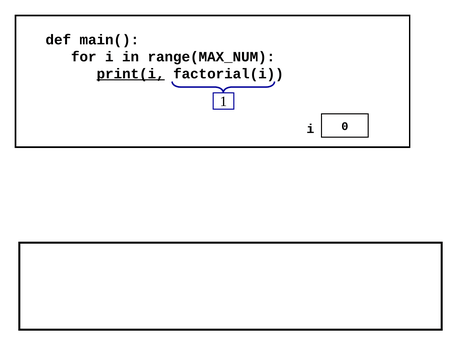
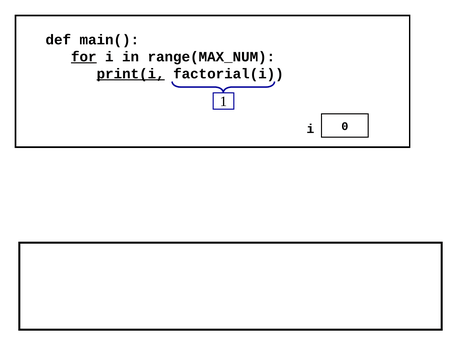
for underline: none -> present (84, 57)
